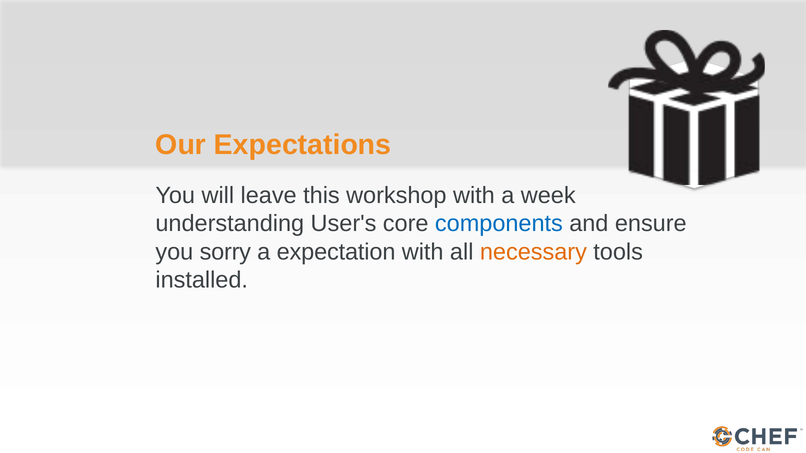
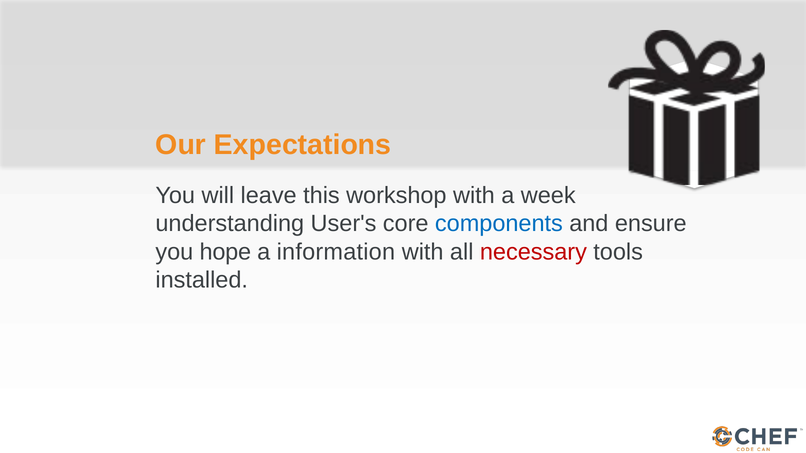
sorry: sorry -> hope (225, 252)
expectation: expectation -> information (336, 252)
necessary colour: orange -> red (533, 252)
